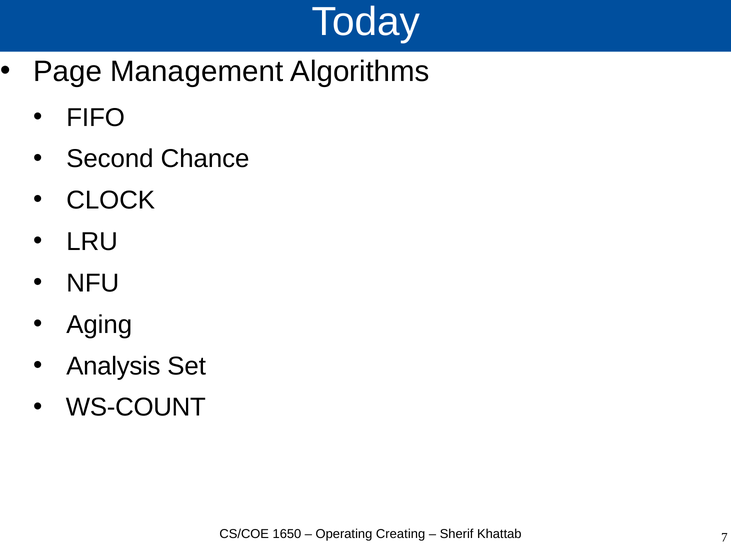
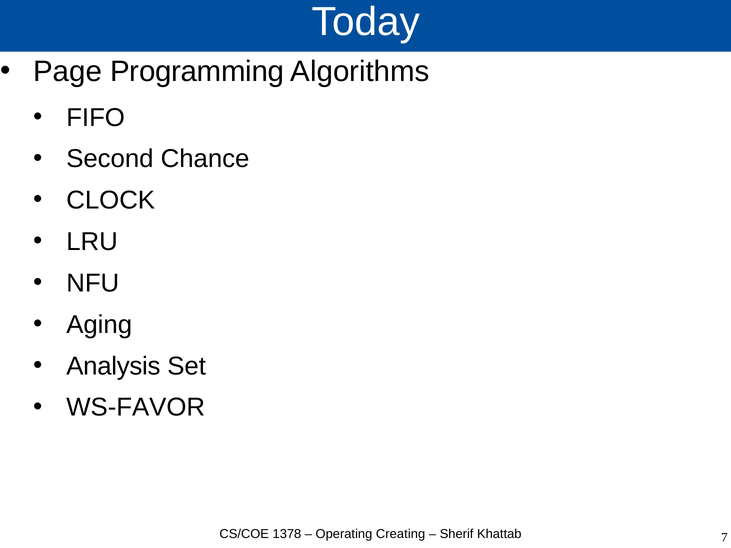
Management: Management -> Programming (197, 72)
WS-COUNT: WS-COUNT -> WS-FAVOR (136, 408)
1650: 1650 -> 1378 (287, 534)
